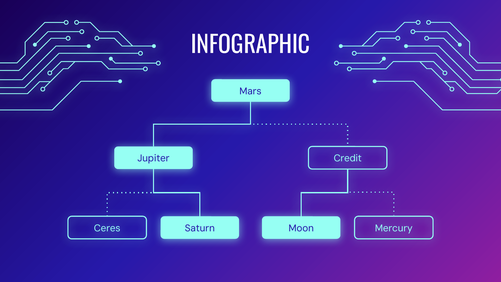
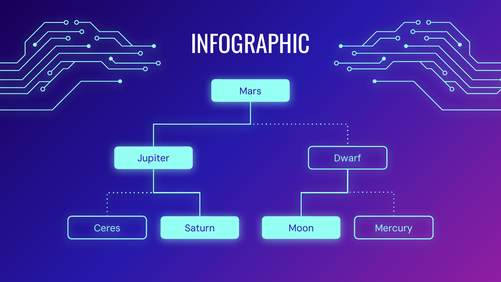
Credit: Credit -> Dwarf (348, 158)
